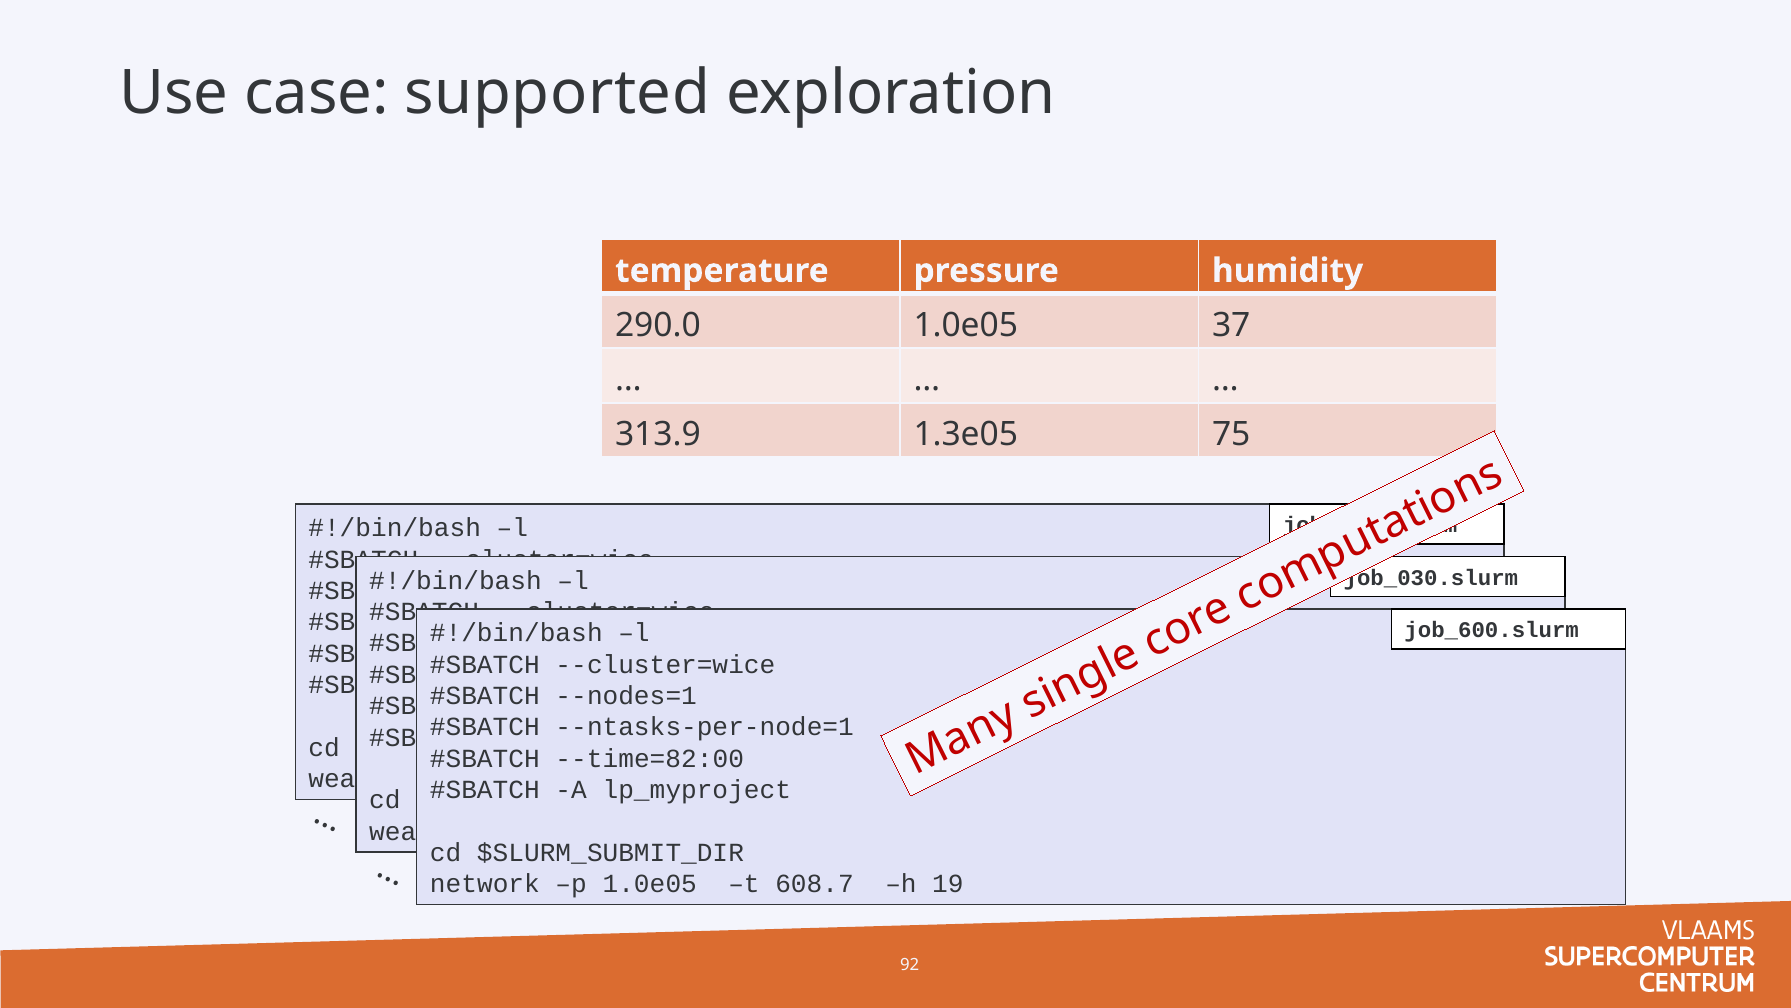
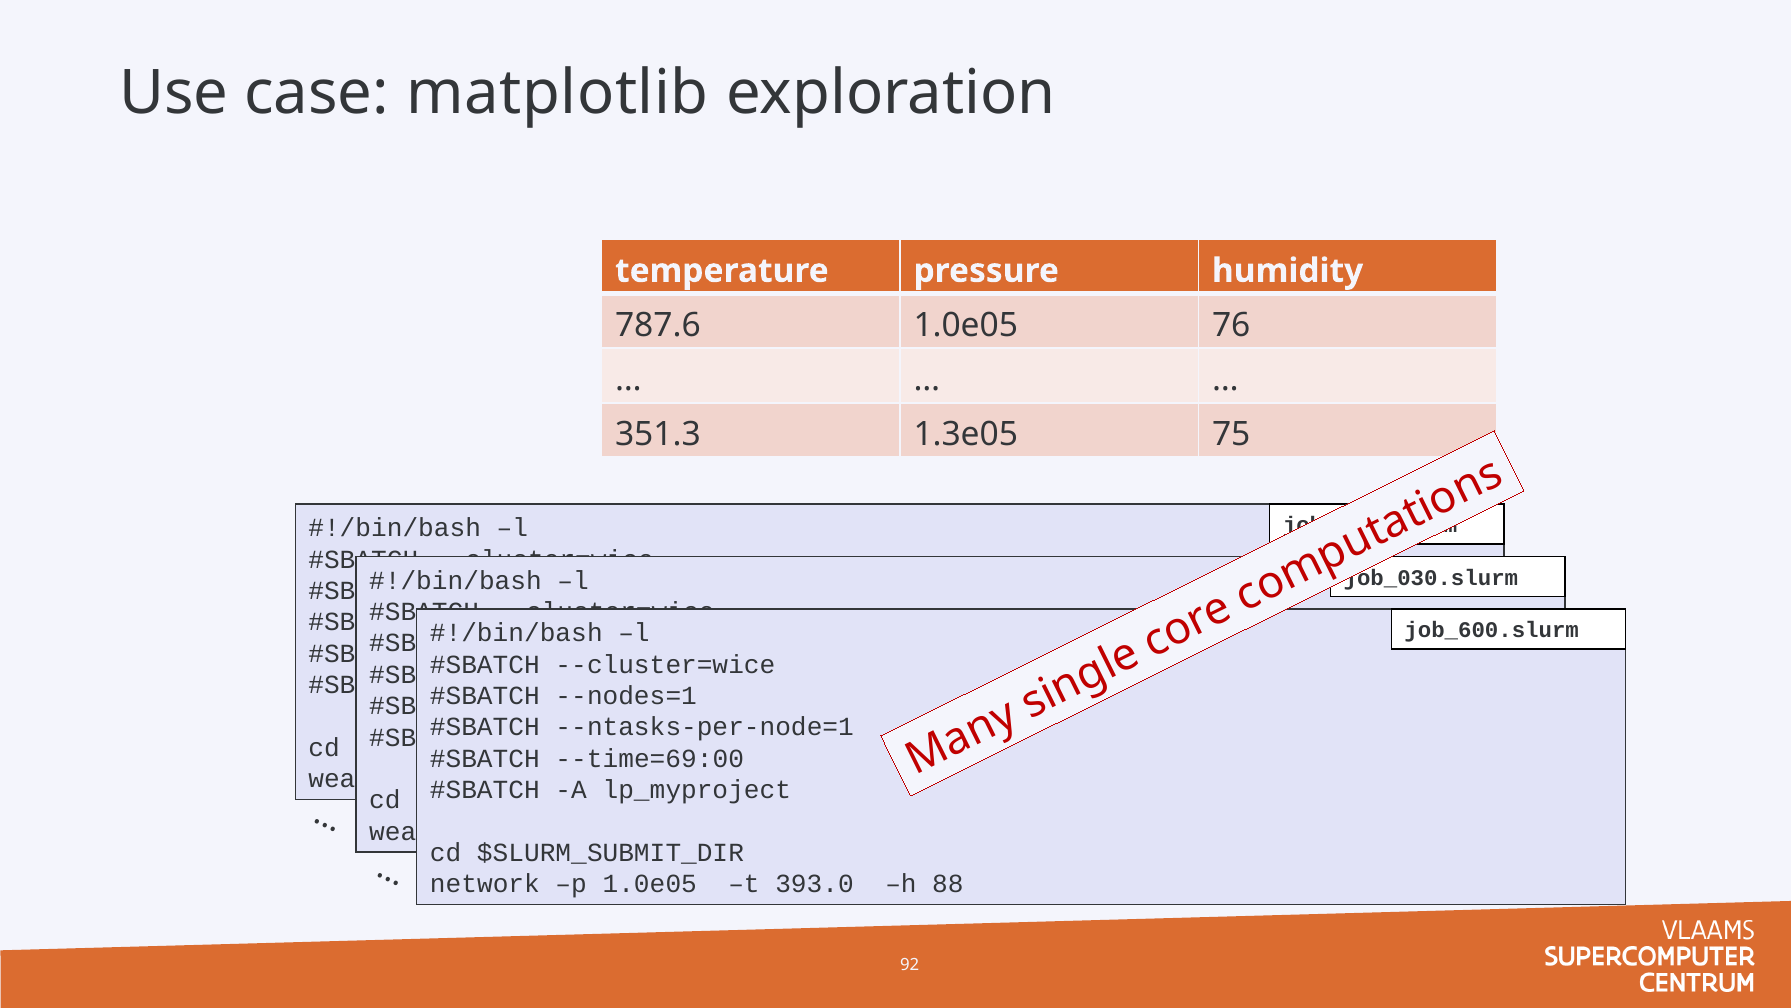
supported: supported -> matplotlib (557, 93)
290.0: 290.0 -> 787.6 (658, 325)
37: 37 -> 76 (1231, 325)
313.9: 313.9 -> 351.3 (658, 434)
--time=82:00: --time=82:00 -> --time=69:00 (650, 758)
608.7: 608.7 -> 393.0 (815, 884)
19: 19 -> 88 (948, 884)
